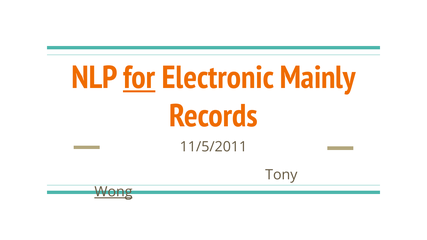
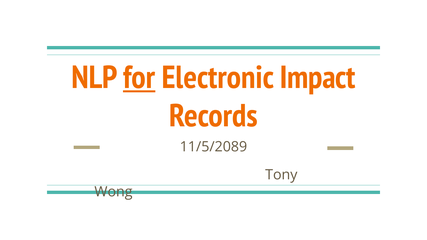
Mainly: Mainly -> Impact (318, 78)
11/5/2011: 11/5/2011 -> 11/5/2089 (213, 147)
Wong underline: present -> none (113, 192)
